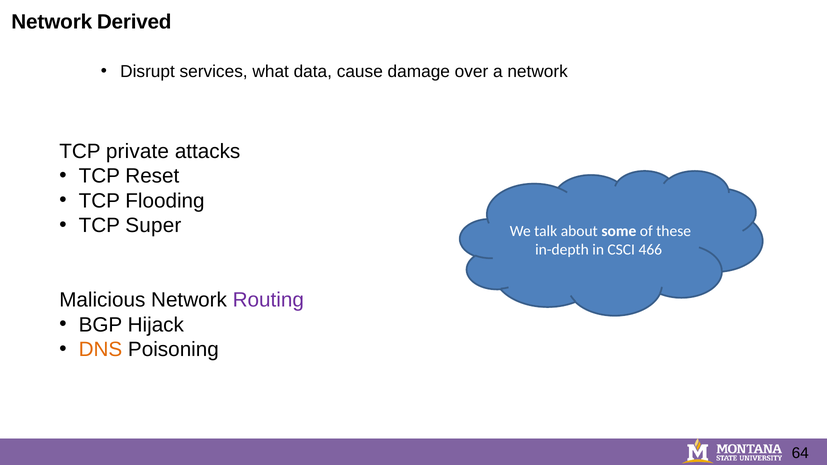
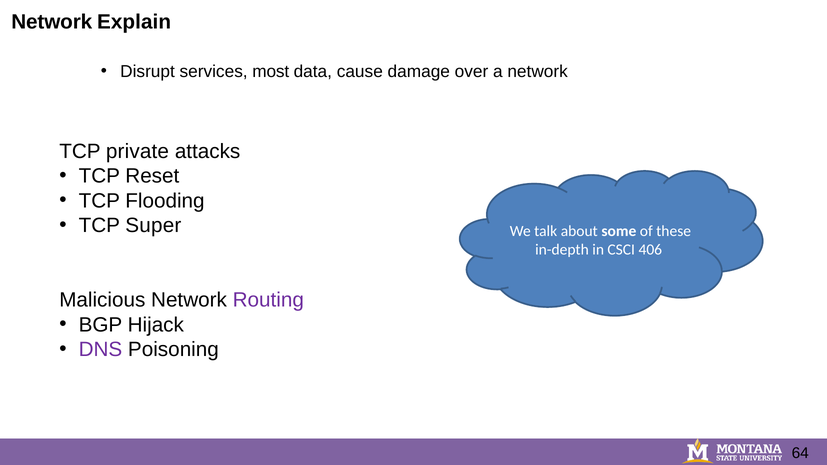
Derived: Derived -> Explain (134, 22)
what: what -> most (271, 71)
466: 466 -> 406 (650, 250)
DNS colour: orange -> purple (100, 350)
